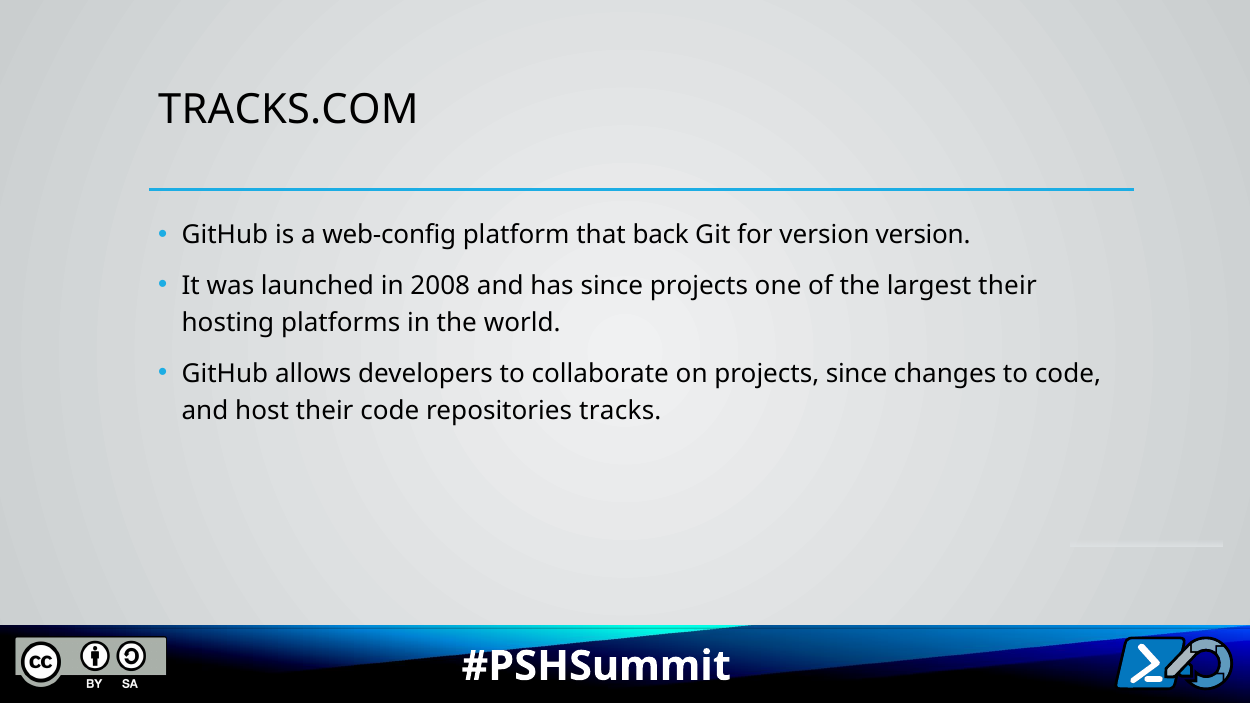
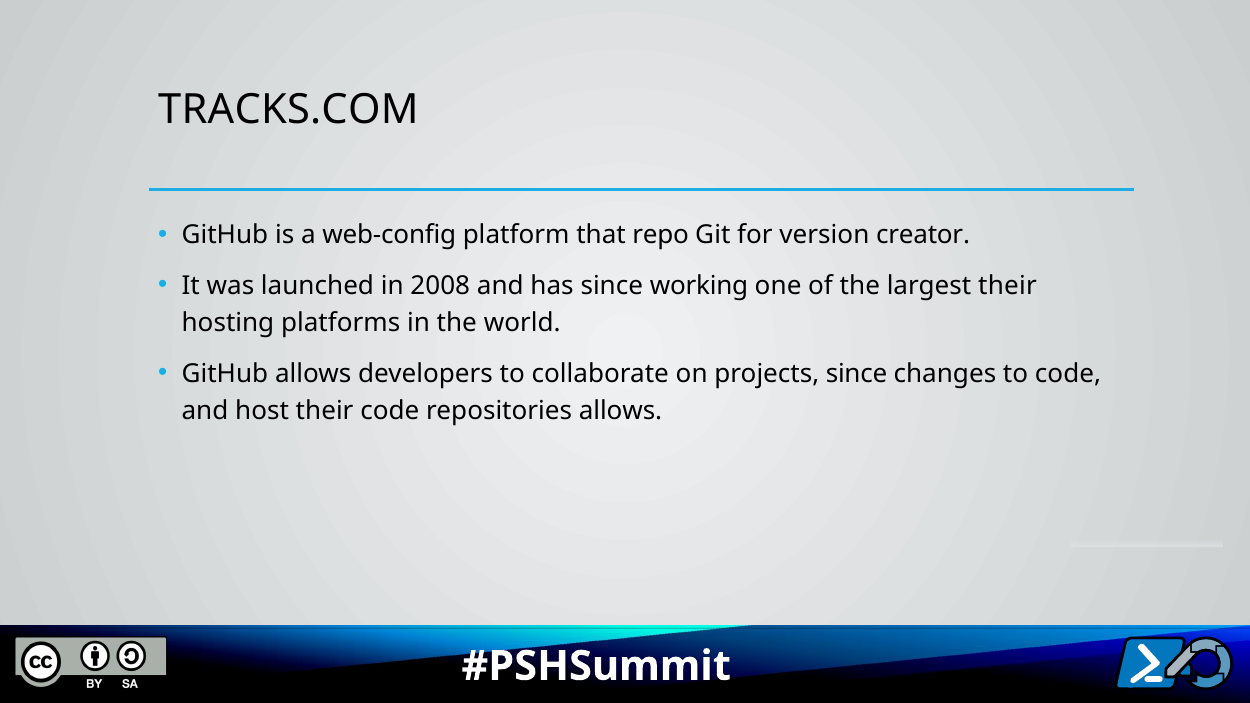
back: back -> repo (661, 235)
version version: version -> creator (923, 235)
since projects: projects -> working (699, 286)
repositories tracks: tracks -> allows (621, 411)
